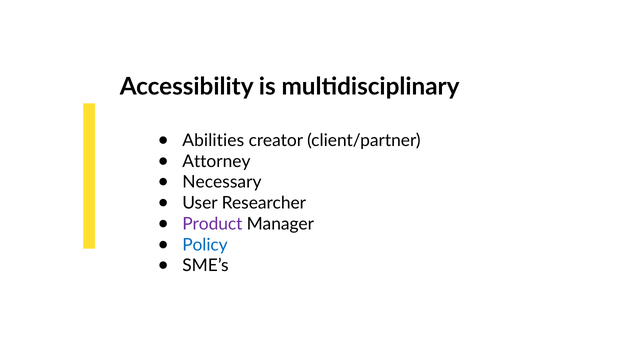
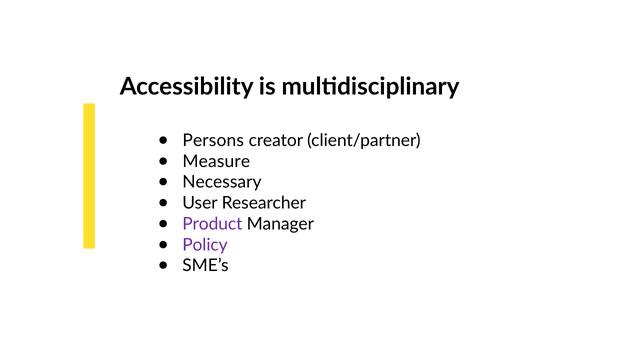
Abilities: Abilities -> Persons (213, 140)
Attorney: Attorney -> Measure (216, 161)
Policy colour: blue -> purple (205, 244)
